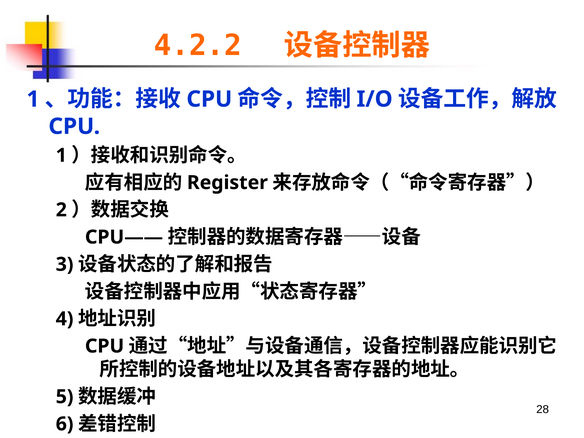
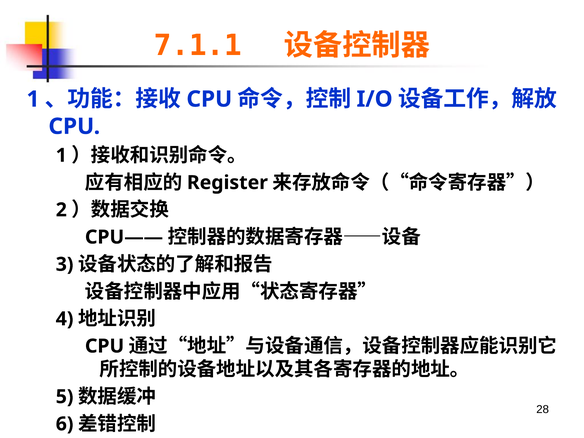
4.2.2: 4.2.2 -> 7.1.1 (198, 46)
